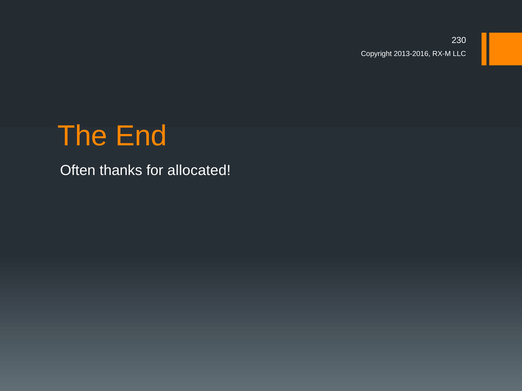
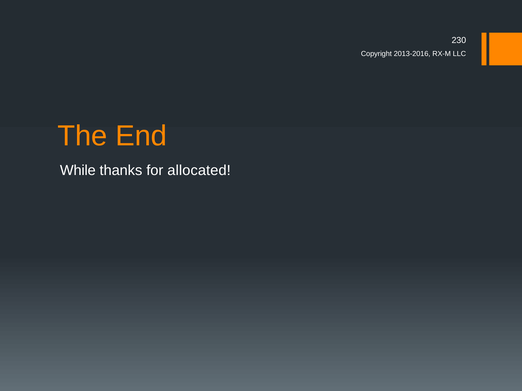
Often: Often -> While (78, 170)
